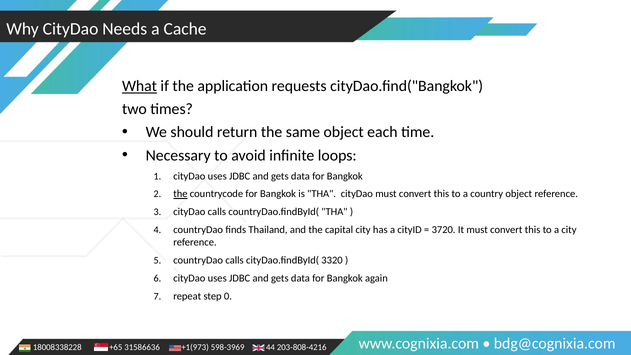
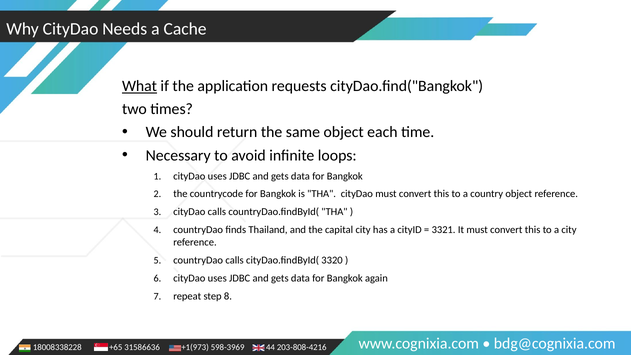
the underline: present -> none (180, 194)
3720: 3720 -> 3321 (444, 230)
0: 0 -> 8 (228, 296)
